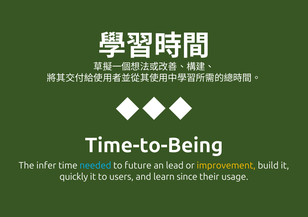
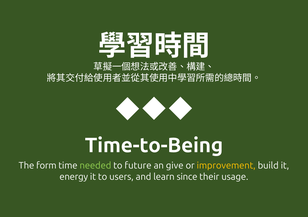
infer: infer -> form (46, 166)
needed colour: light blue -> light green (95, 166)
lead: lead -> give (175, 166)
quickly: quickly -> energy (74, 177)
